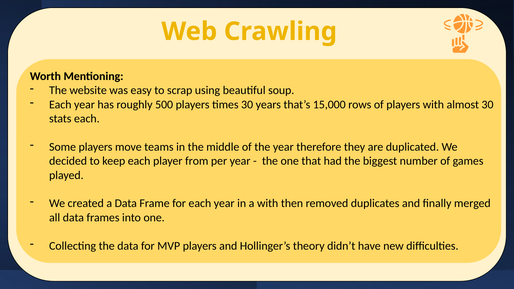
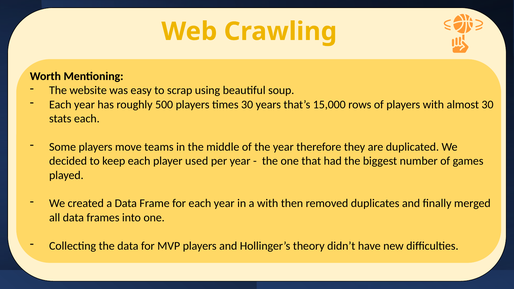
from: from -> used (197, 161)
